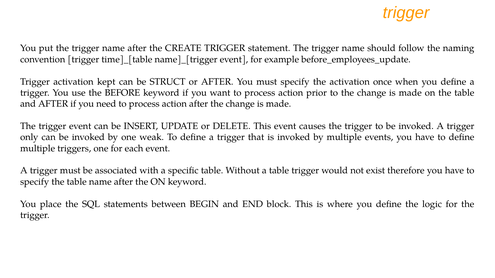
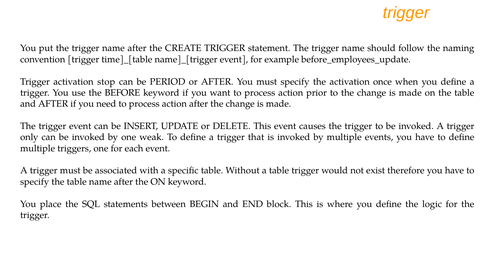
kept: kept -> stop (106, 82)
STRUCT: STRUCT -> PERIOD (167, 82)
